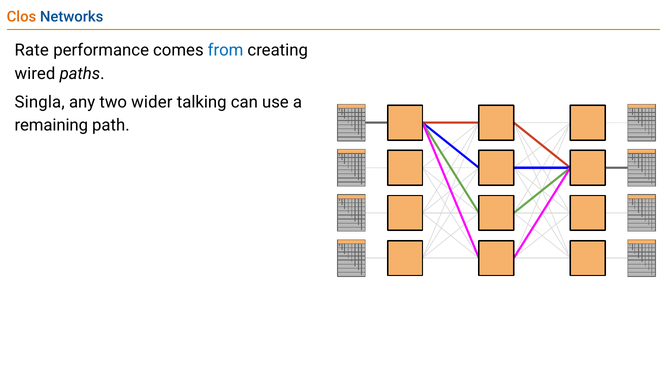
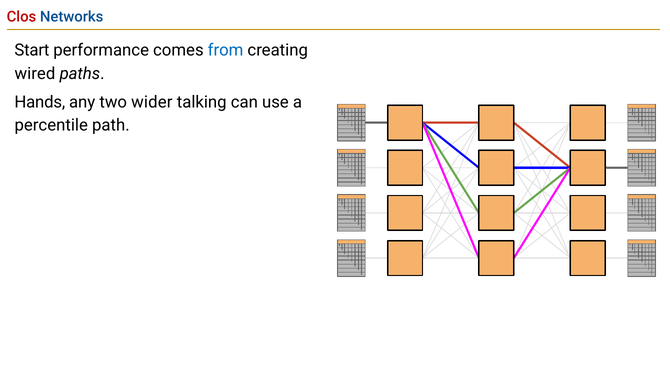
Clos colour: orange -> red (21, 17)
Rate: Rate -> Start (32, 50)
Singla: Singla -> Hands (40, 102)
remaining: remaining -> percentile (51, 125)
